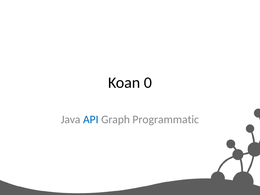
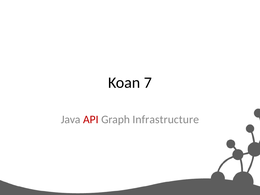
0: 0 -> 7 (148, 83)
API colour: blue -> red (91, 120)
Programmatic: Programmatic -> Infrastructure (166, 120)
